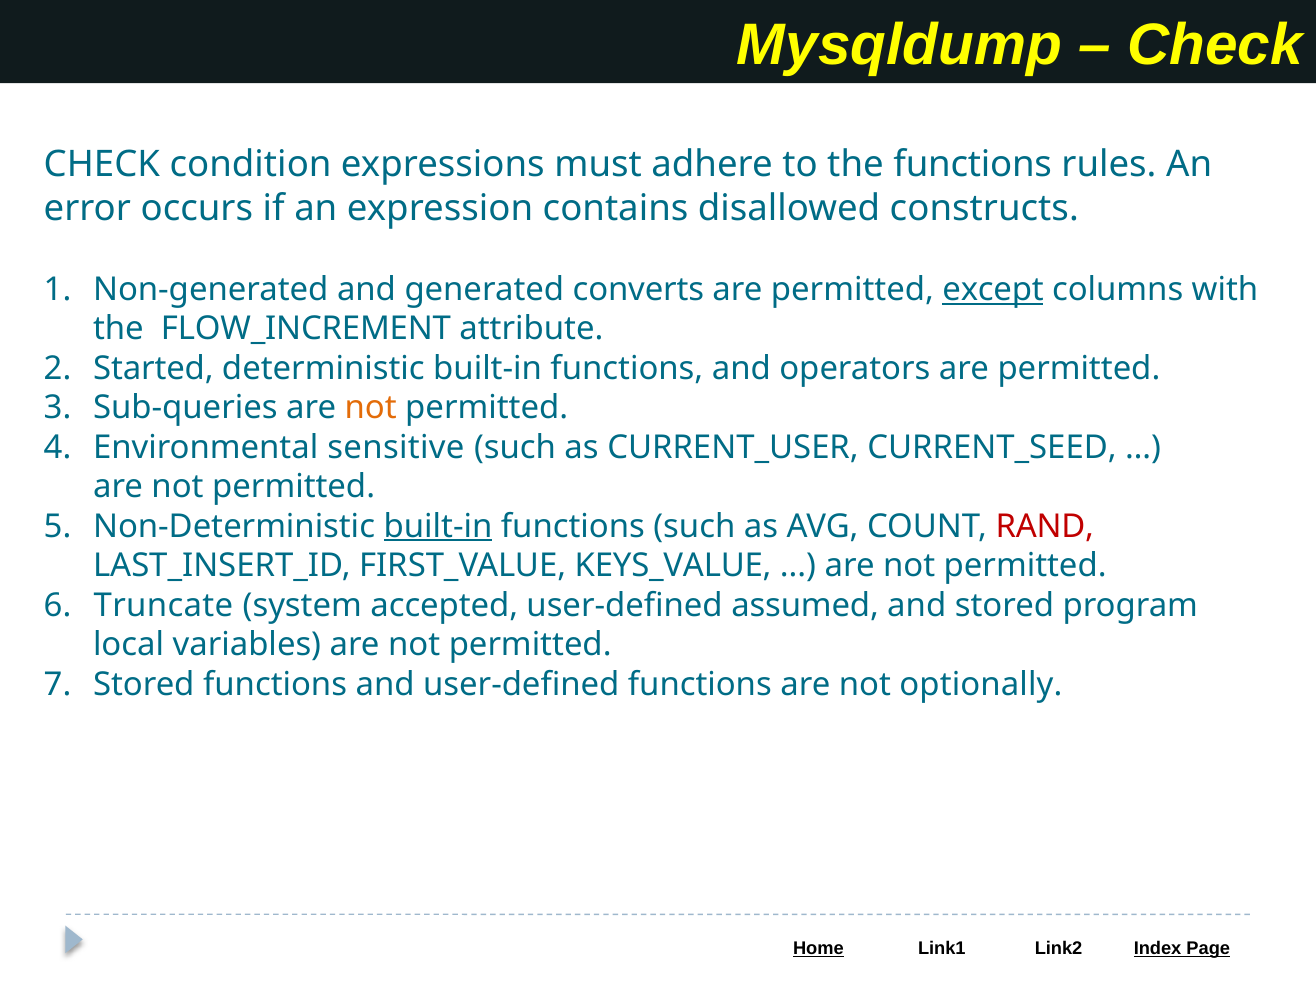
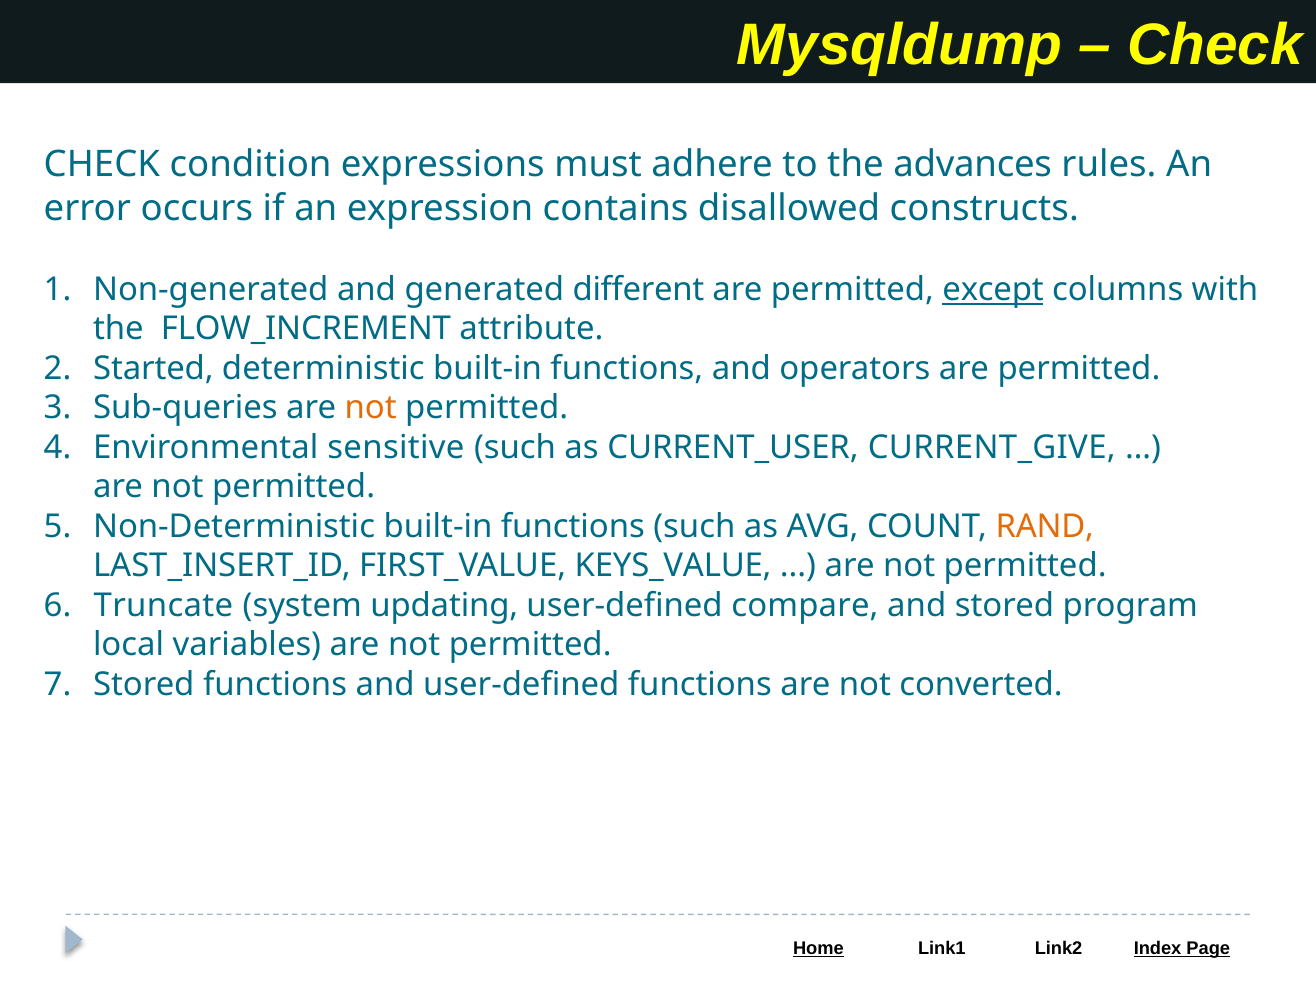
the functions: functions -> advances (973, 165)
converts: converts -> different (638, 289)
CURRENT_SEED: CURRENT_SEED -> CURRENT_GIVE (992, 447)
built-in underline: present -> none (438, 526)
RAND colour: red -> orange (1045, 526)
accepted: accepted -> updating (444, 605)
assumed: assumed -> compare (805, 605)
optionally: optionally -> converted (981, 684)
